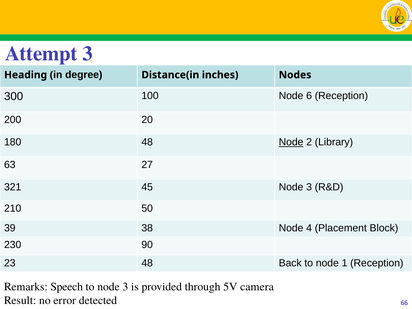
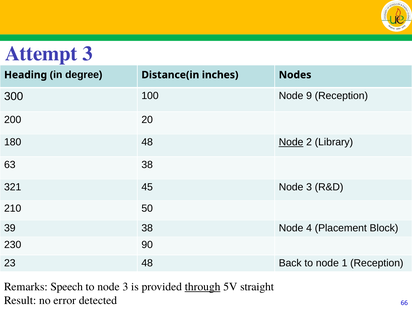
6: 6 -> 9 (309, 96)
63 27: 27 -> 38 (147, 165)
through underline: none -> present (203, 287)
camera: camera -> straight (257, 287)
